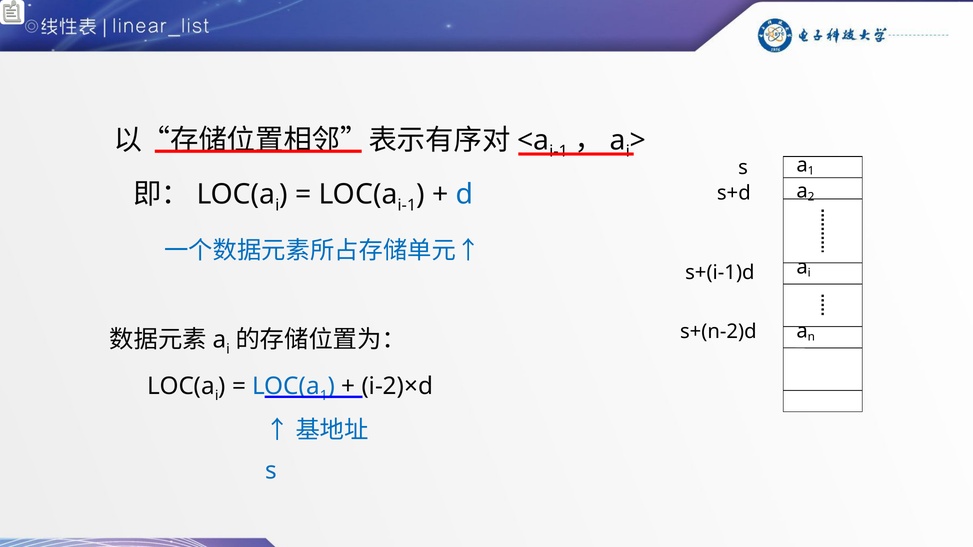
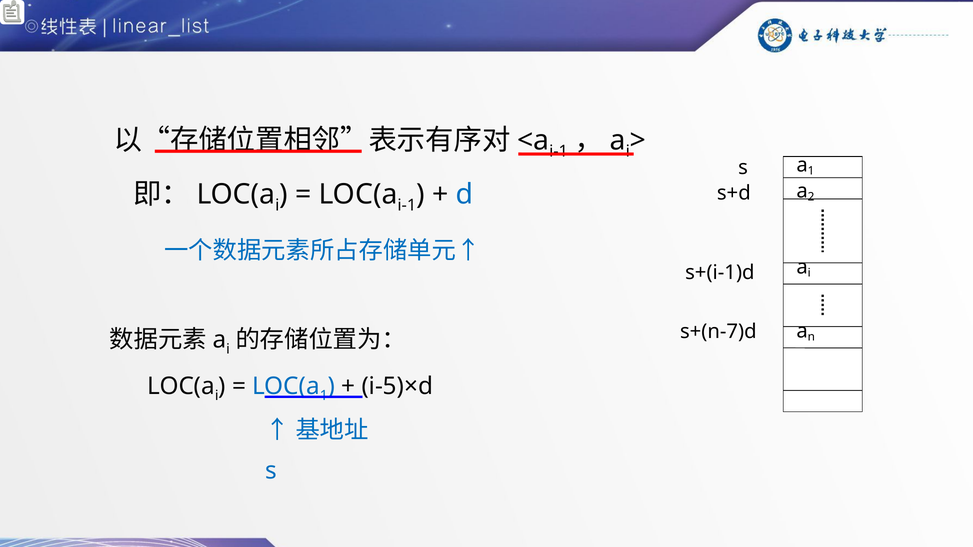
s+(n-2)d: s+(n-2)d -> s+(n-7)d (718, 332)
i-2)×d: i-2)×d -> i-5)×d (397, 387)
